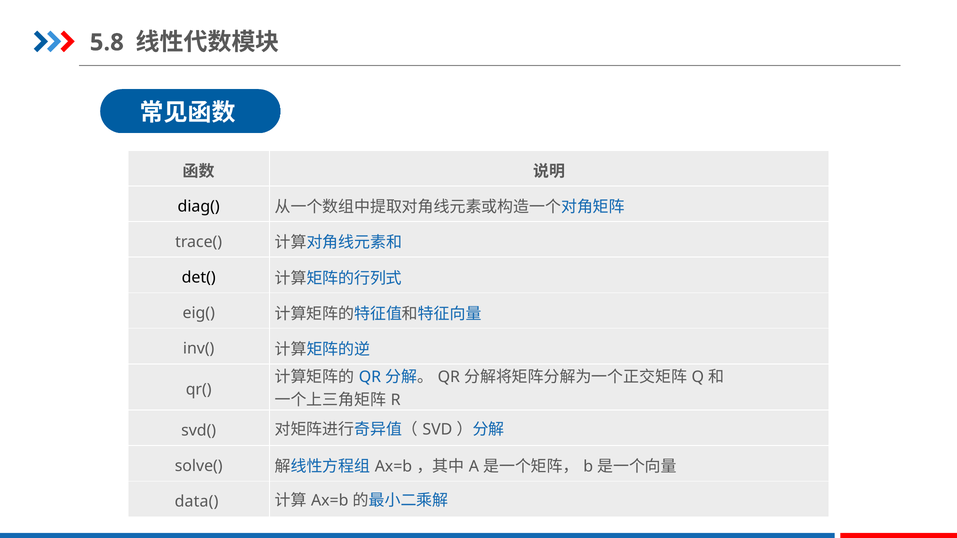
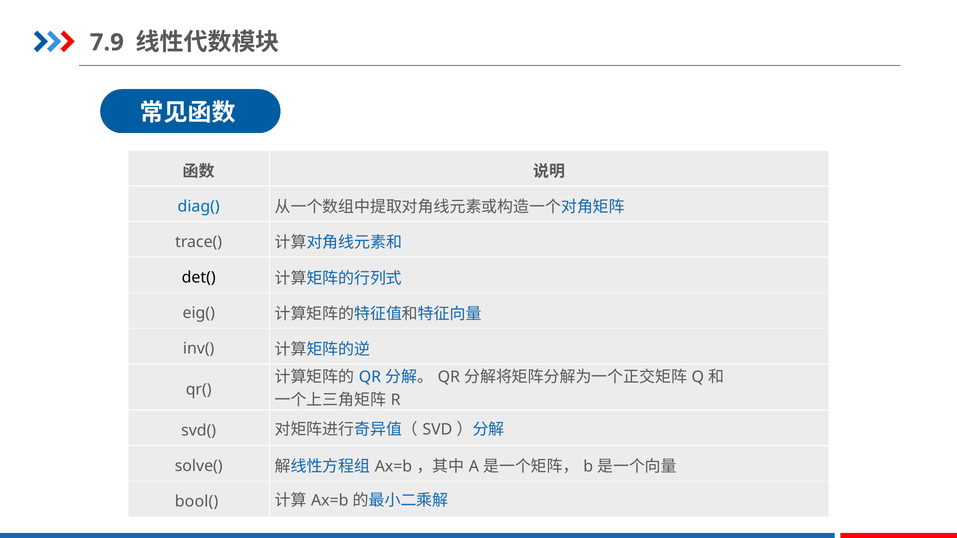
5.8: 5.8 -> 7.9 (107, 42)
diag( colour: black -> blue (199, 206)
data(: data( -> bool( (197, 502)
